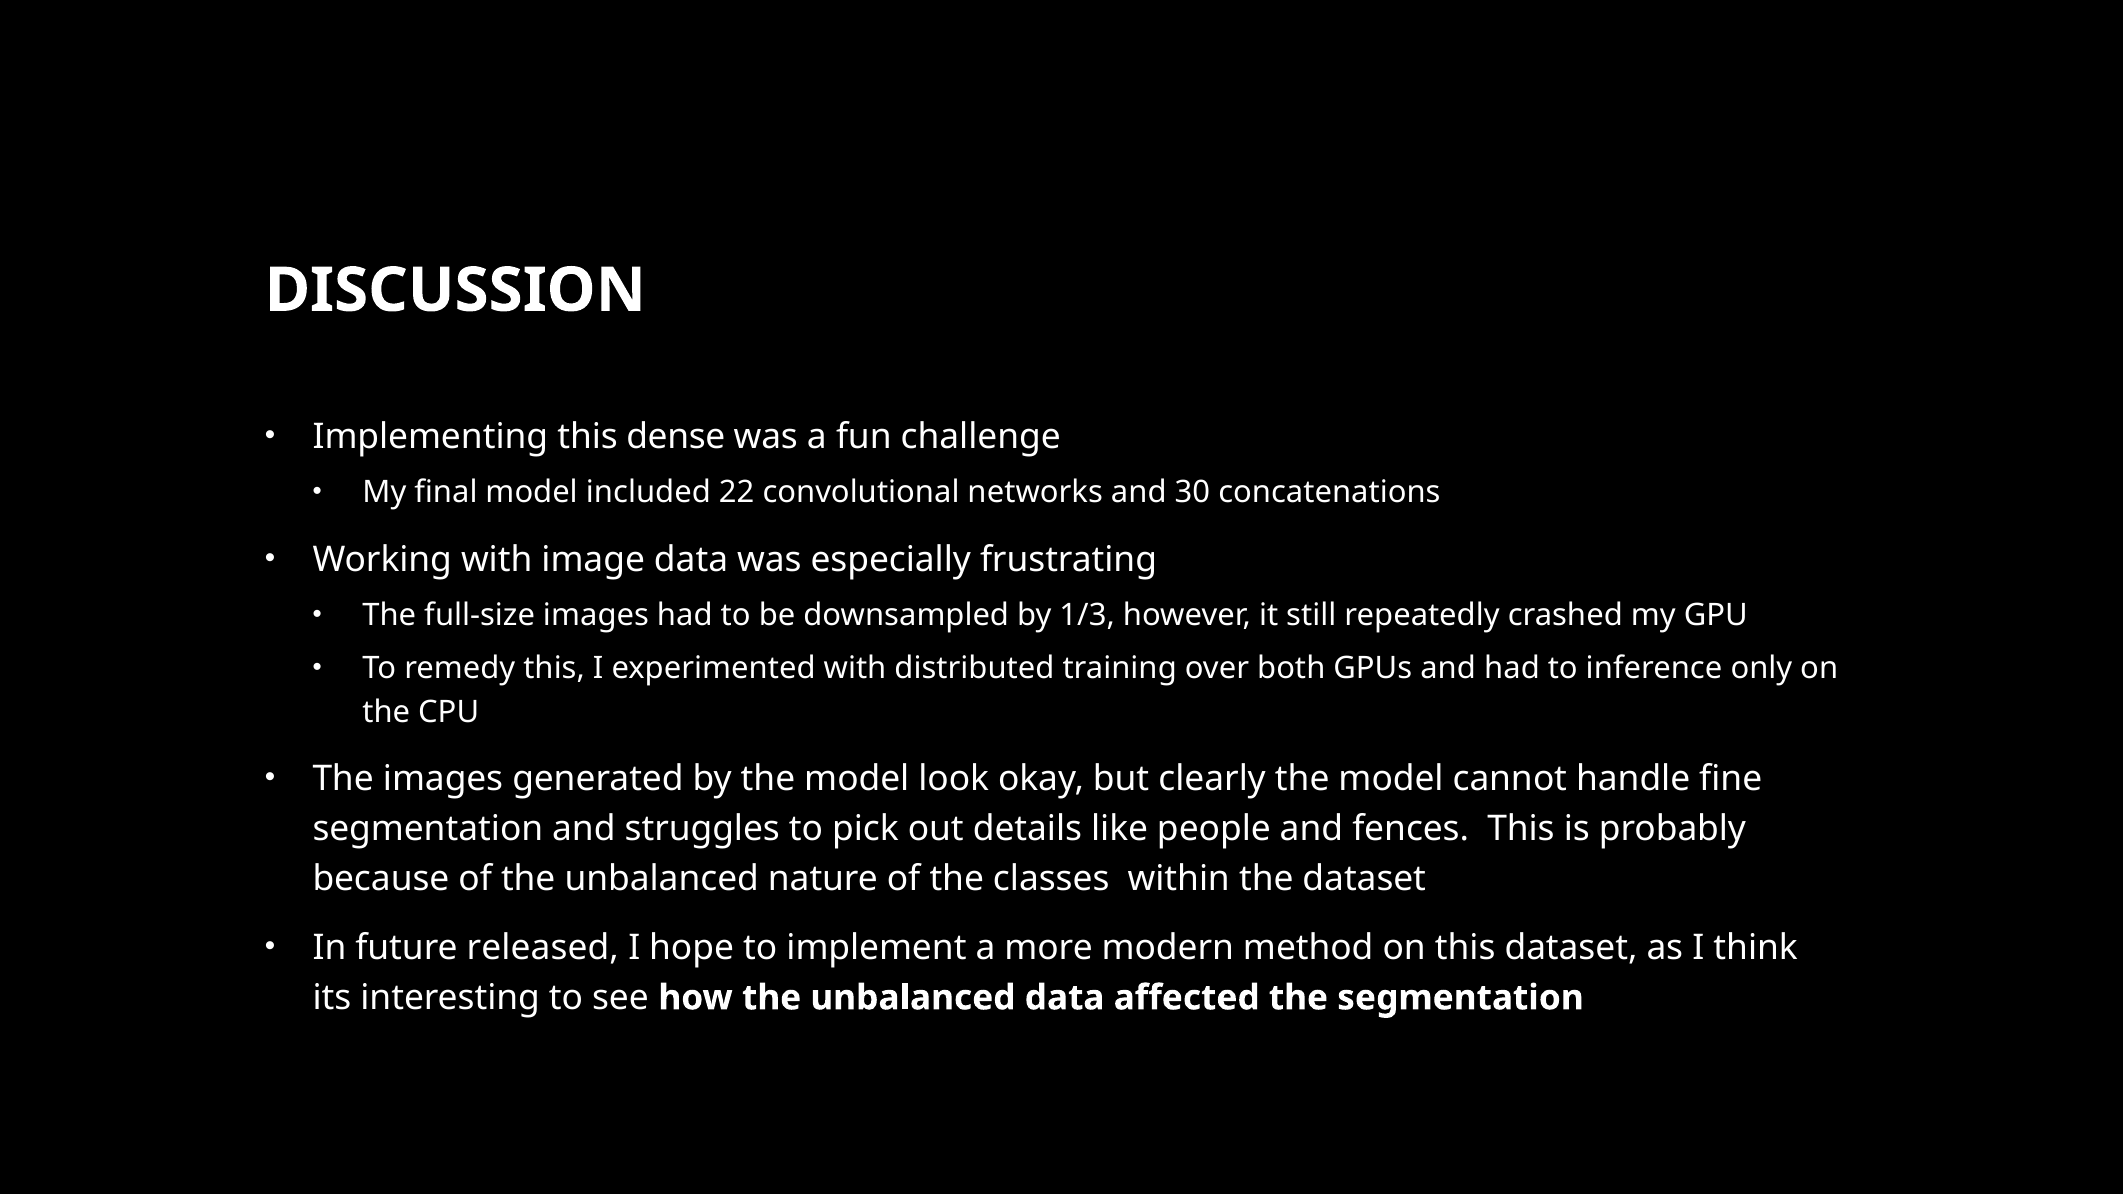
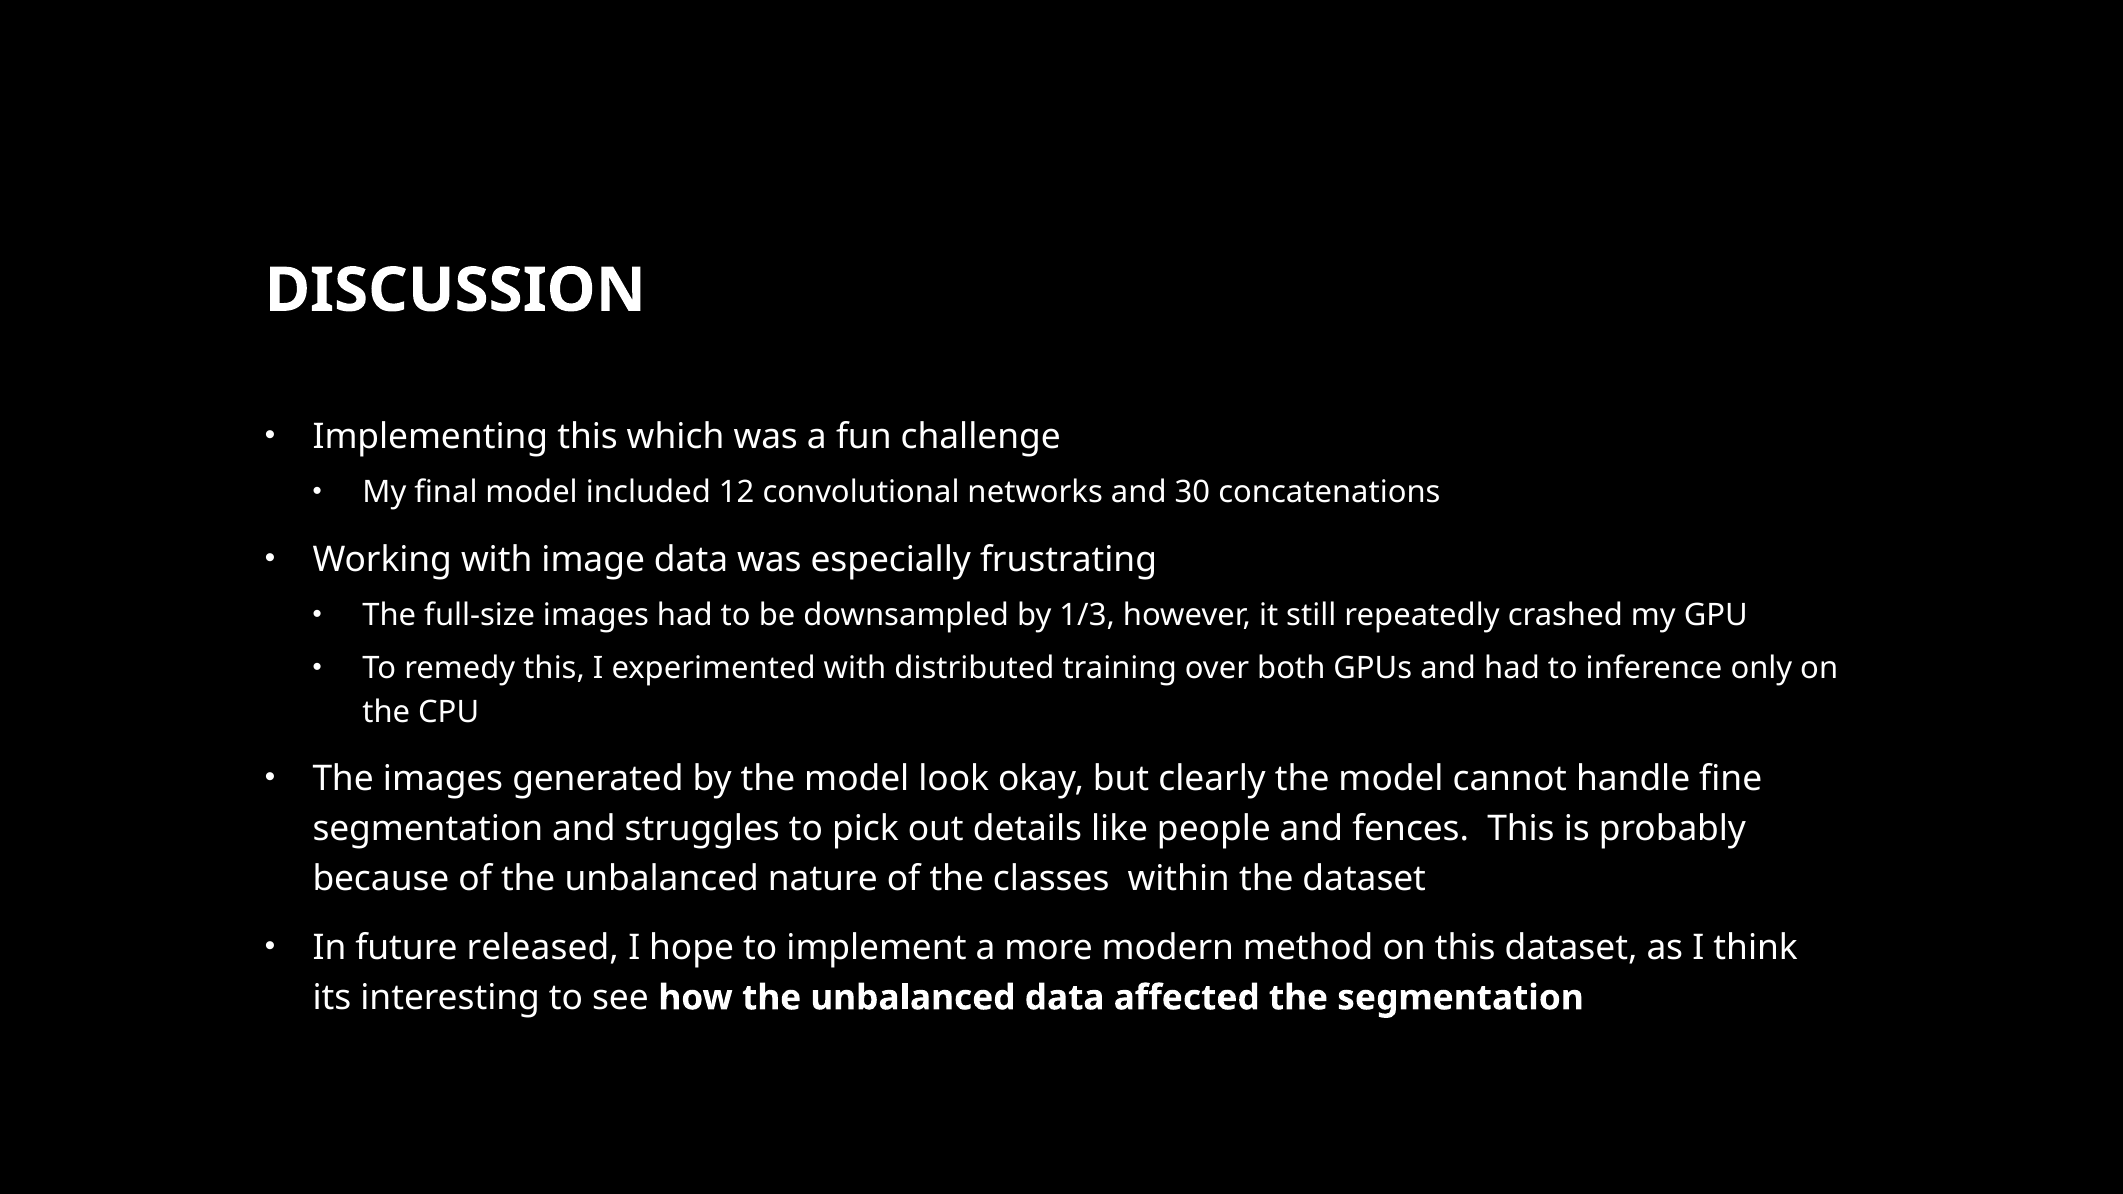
dense: dense -> which (676, 437)
22: 22 -> 12 (737, 493)
